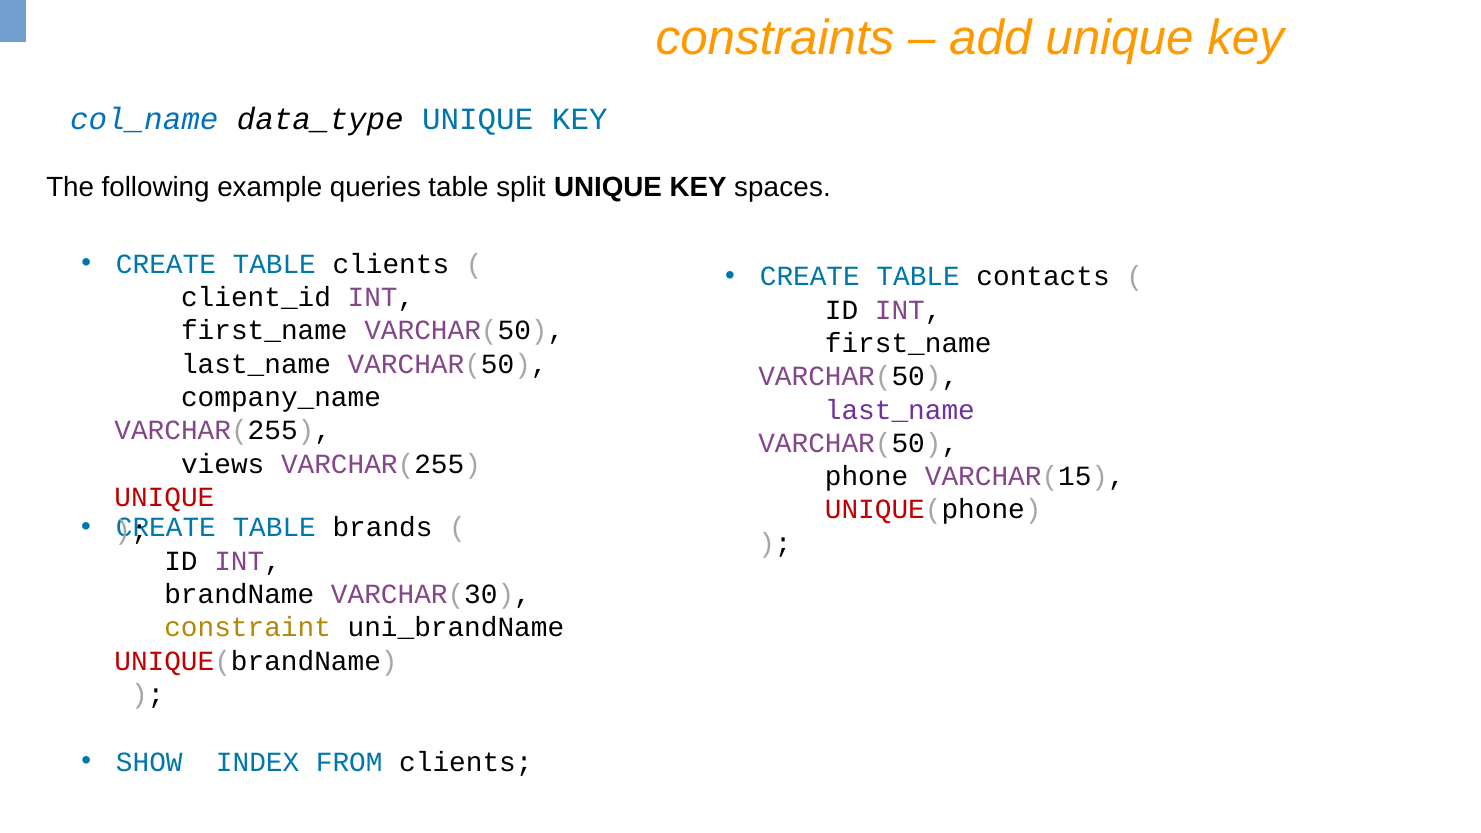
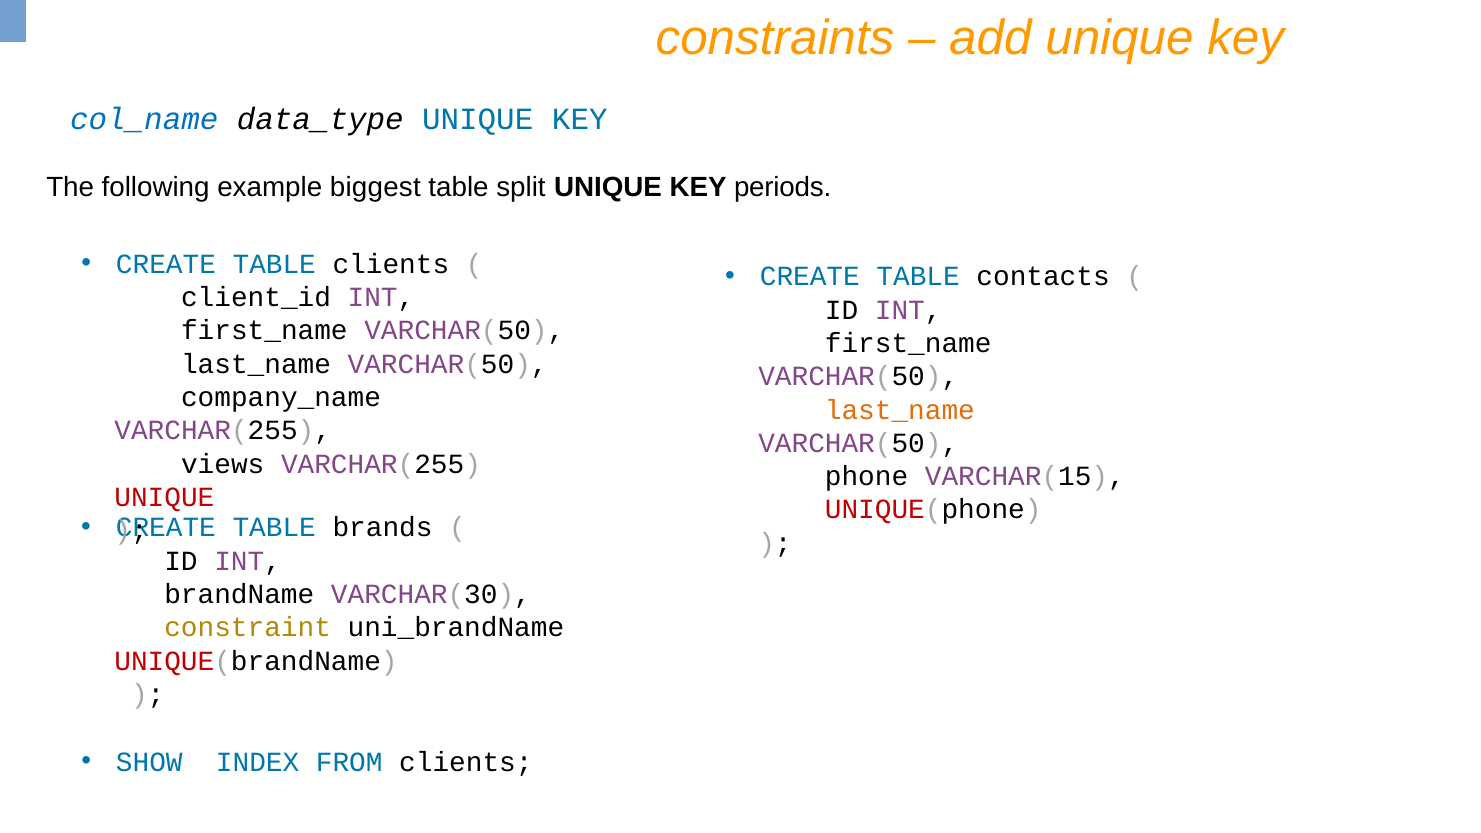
queries: queries -> biggest (375, 187)
spaces: spaces -> periods (783, 187)
last_name colour: purple -> orange (900, 410)
